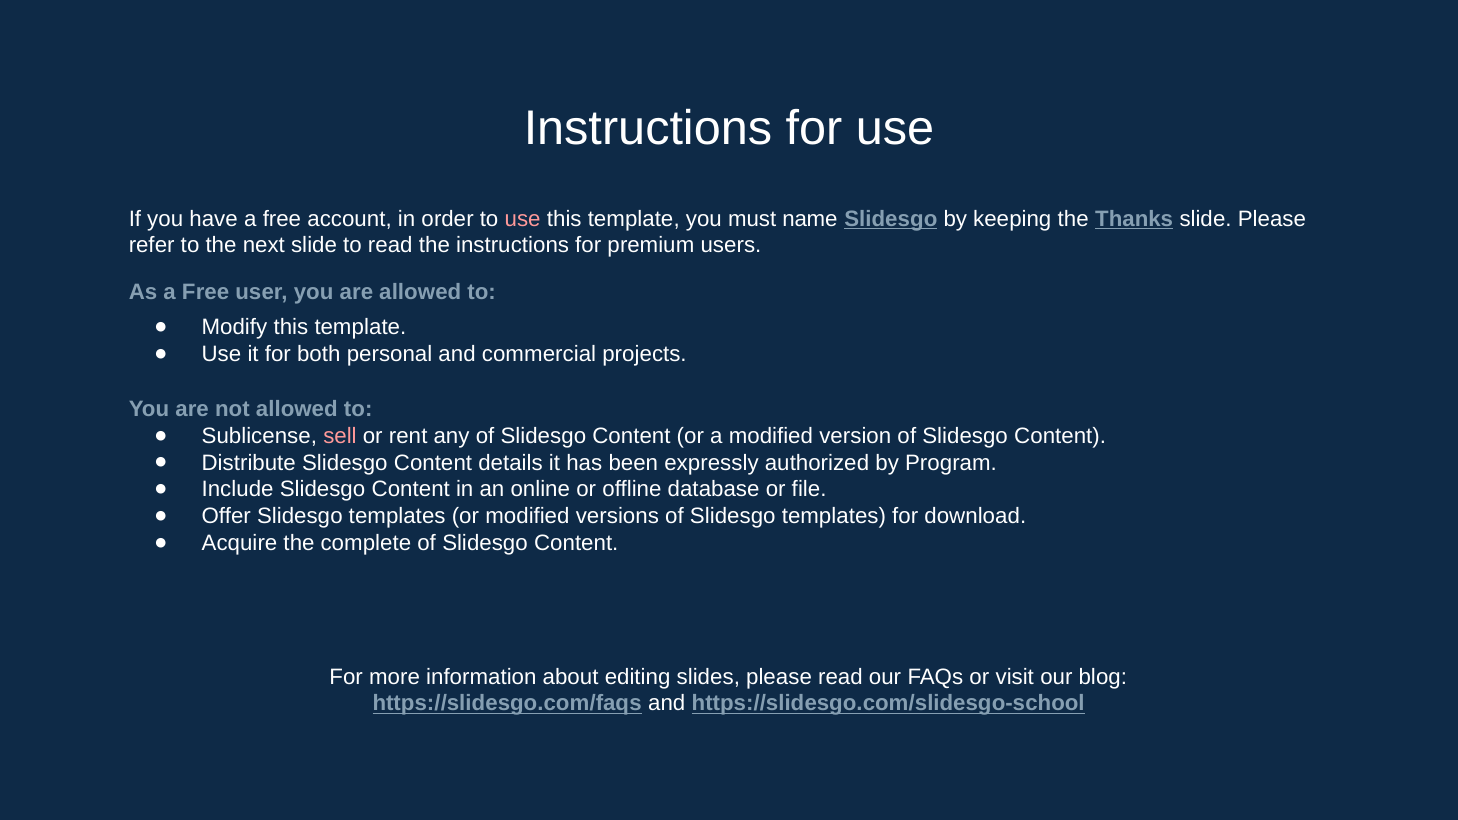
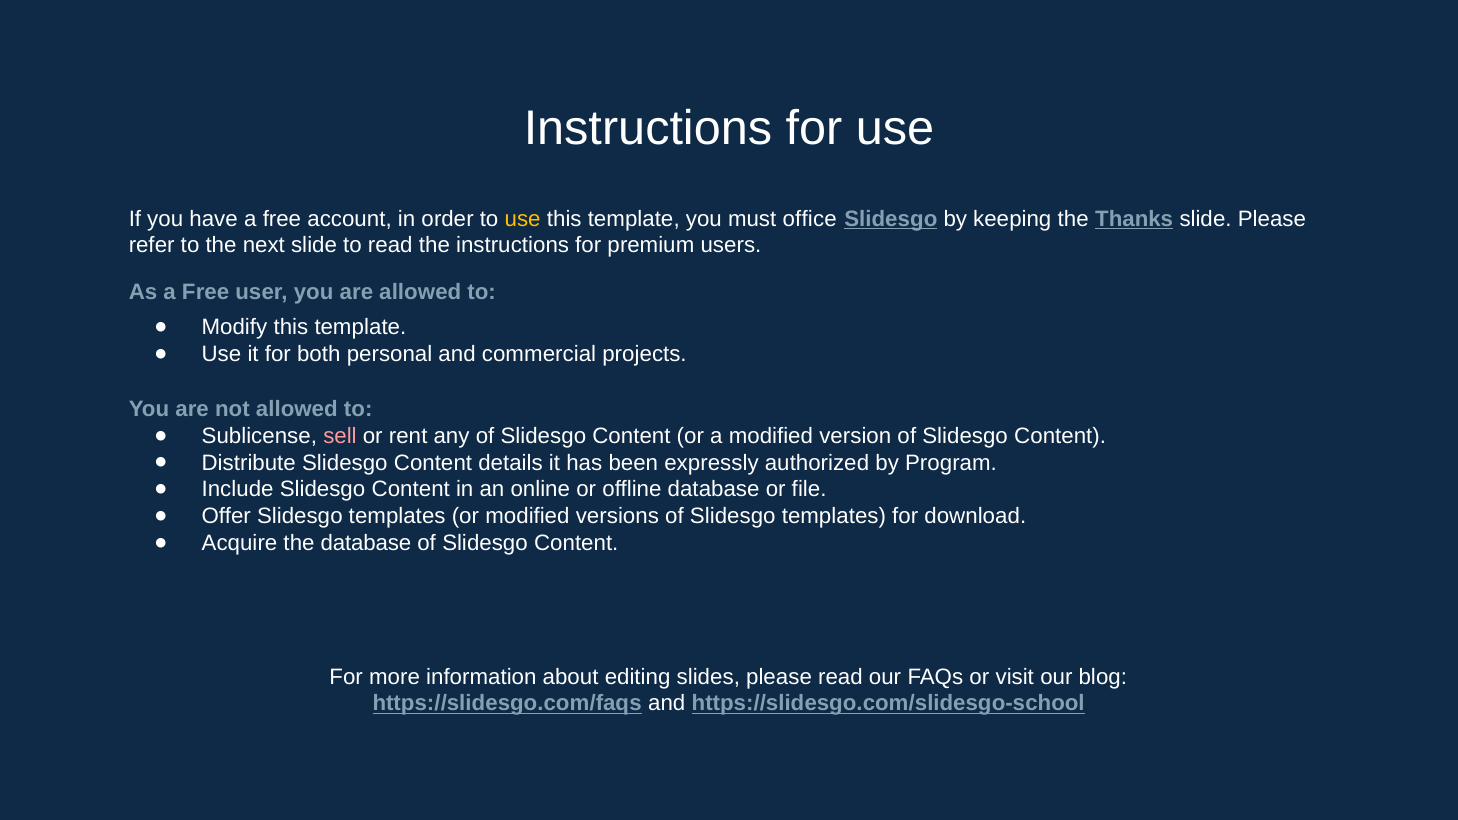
use colour: pink -> yellow (523, 219)
name: name -> office (810, 219)
the complete: complete -> database (366, 543)
